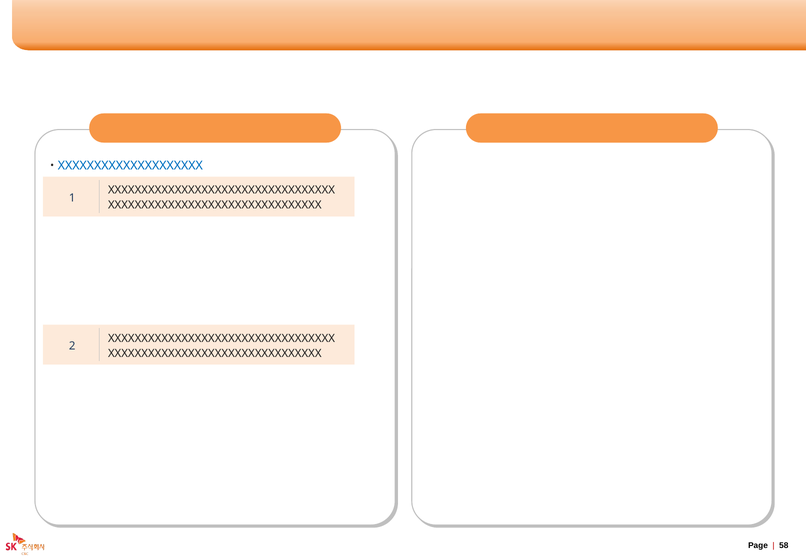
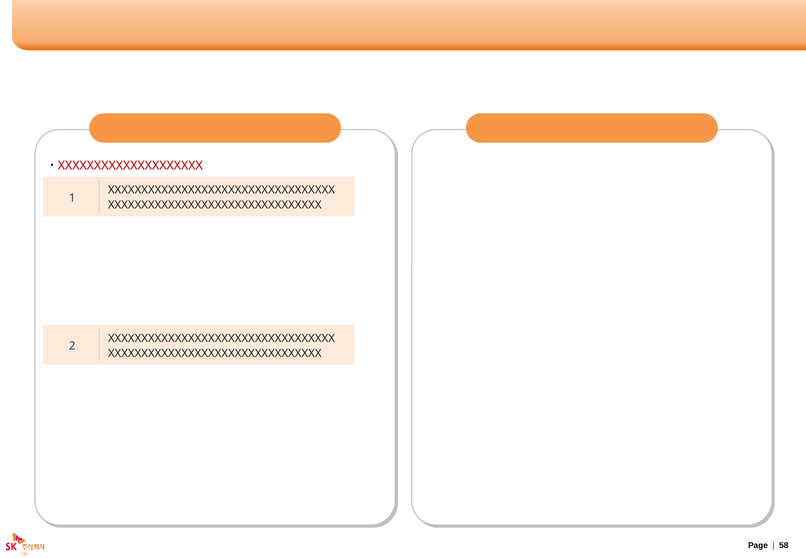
XXXXXXXXXXXXXXXXXXXX colour: blue -> red (130, 166)
